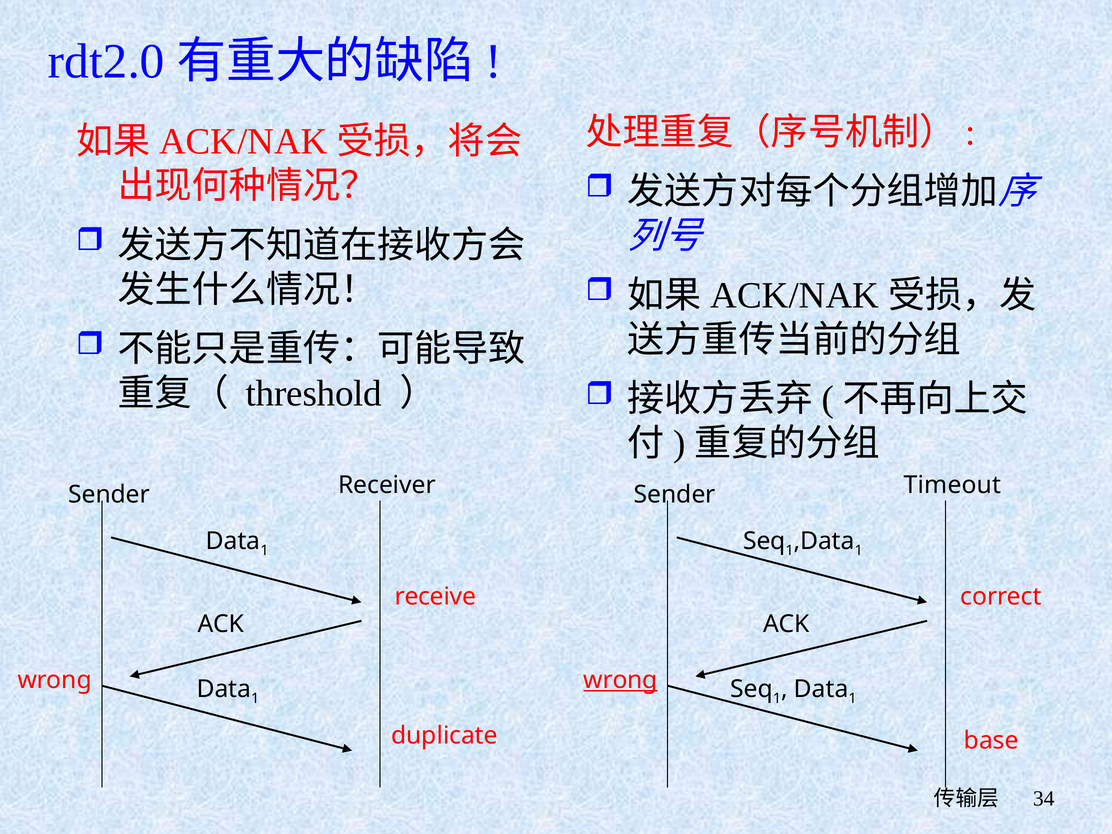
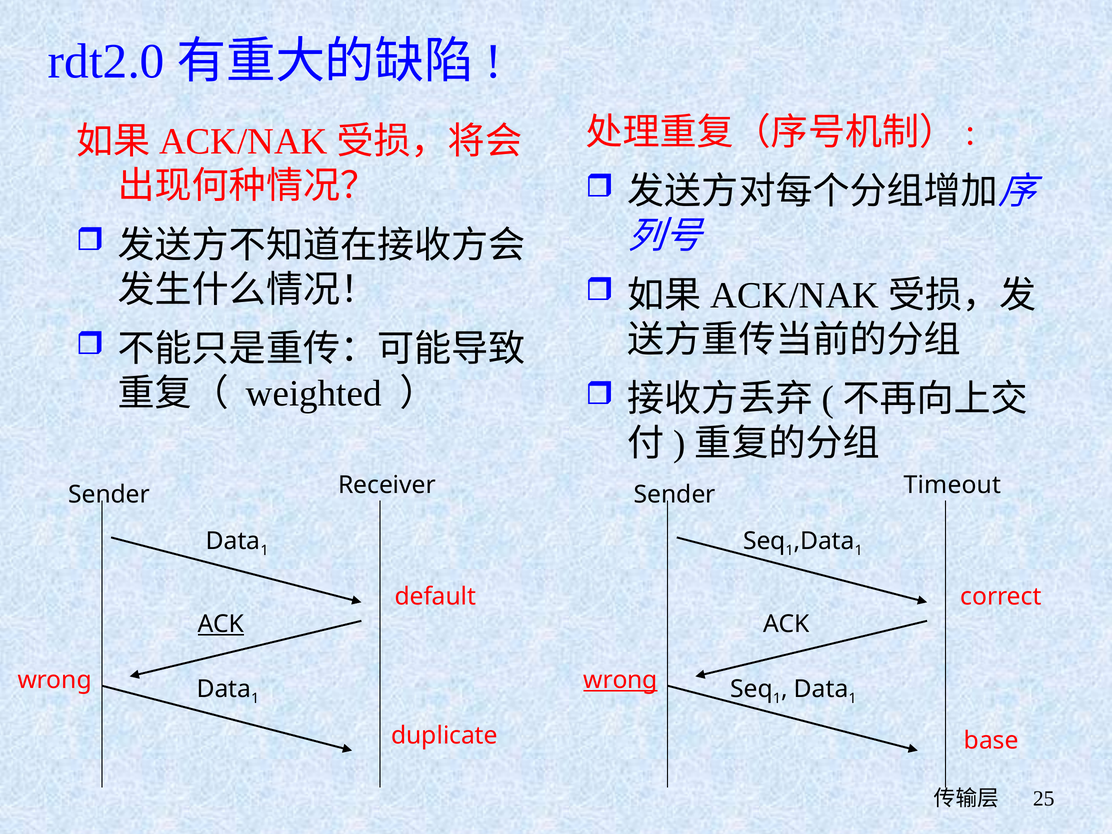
threshold: threshold -> weighted (314, 394)
receive: receive -> default (435, 597)
ACK underline: none -> present (221, 624)
34: 34 -> 25 (1044, 798)
